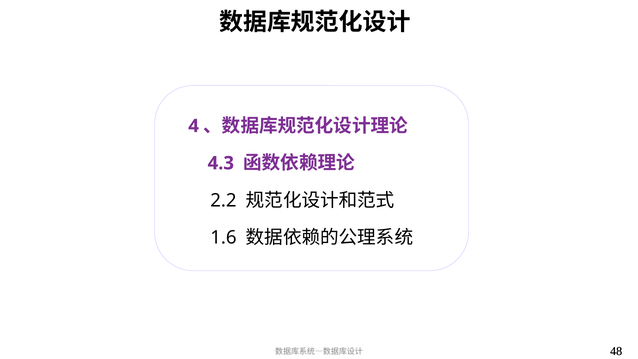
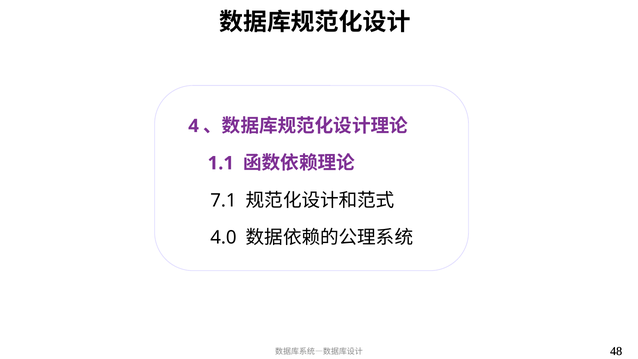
4.3: 4.3 -> 1.1 (221, 163)
2.2: 2.2 -> 7.1 (223, 200)
1.6: 1.6 -> 4.0 (223, 238)
